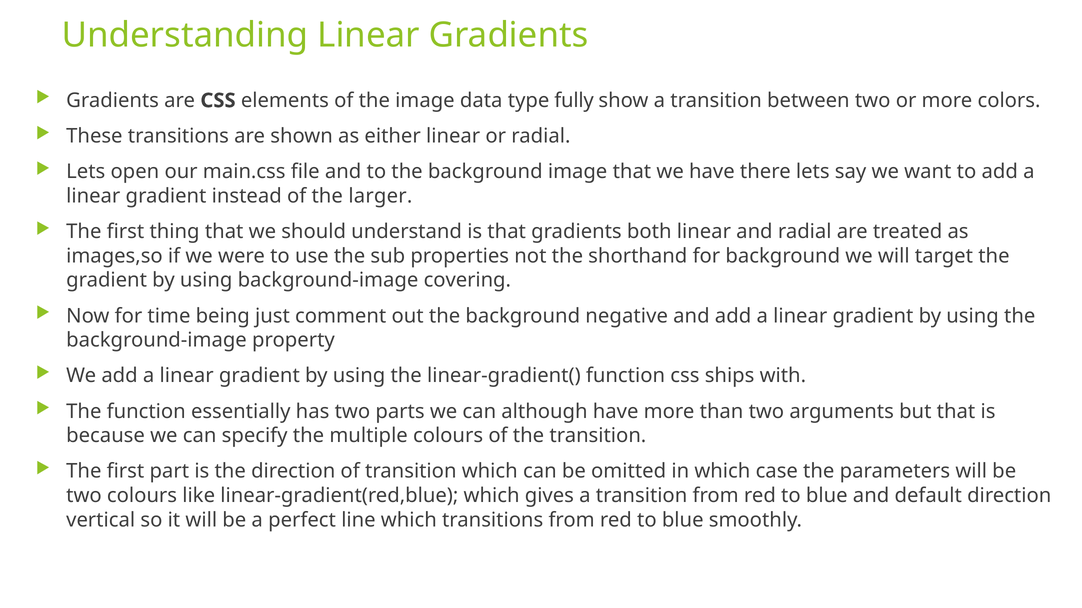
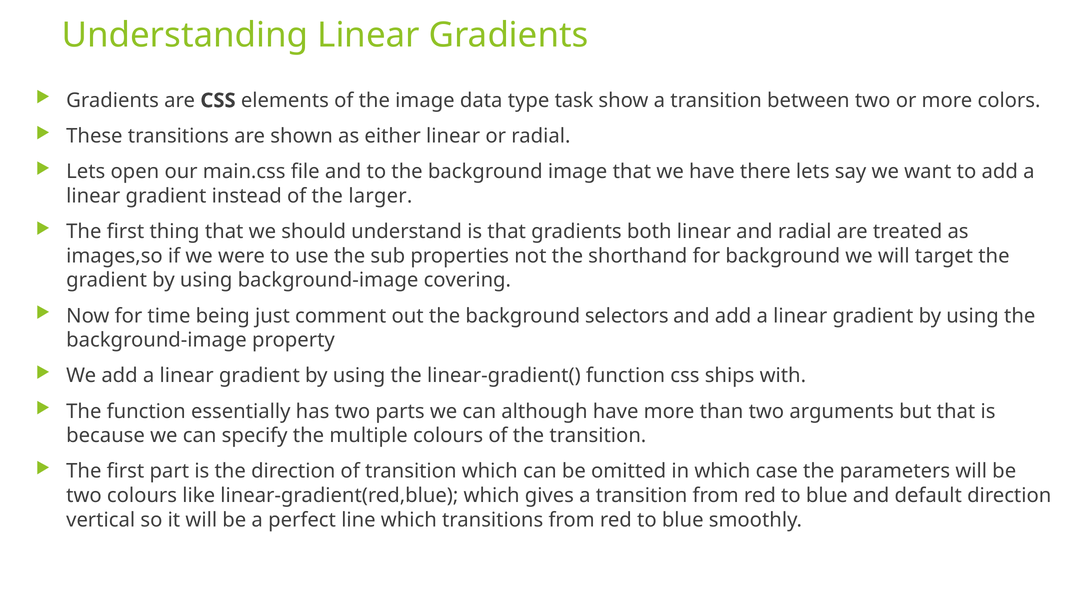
fully: fully -> task (574, 101)
negative: negative -> selectors (627, 316)
